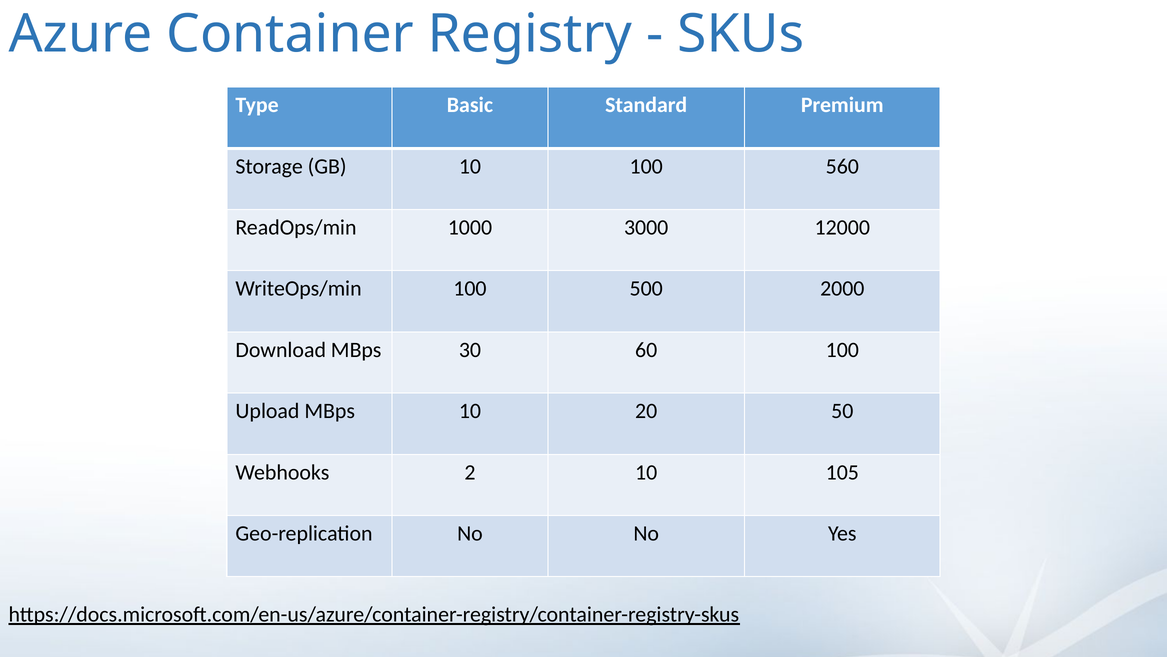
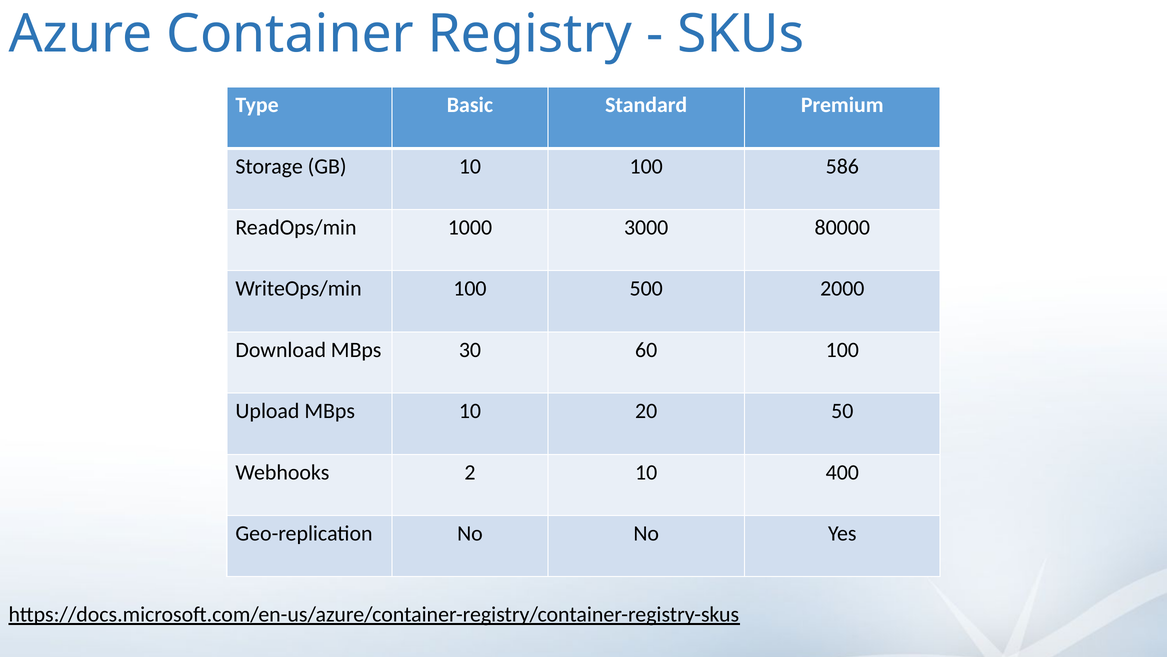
560: 560 -> 586 (842, 166)
12000: 12000 -> 80000 (842, 227)
105: 105 -> 400 (842, 472)
